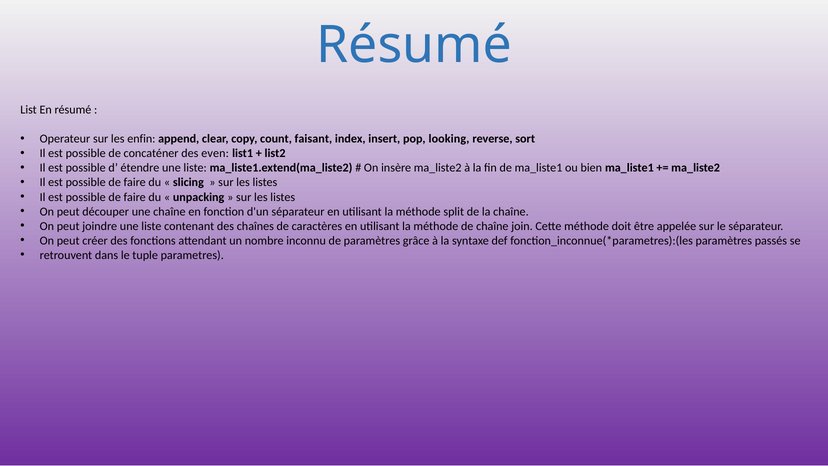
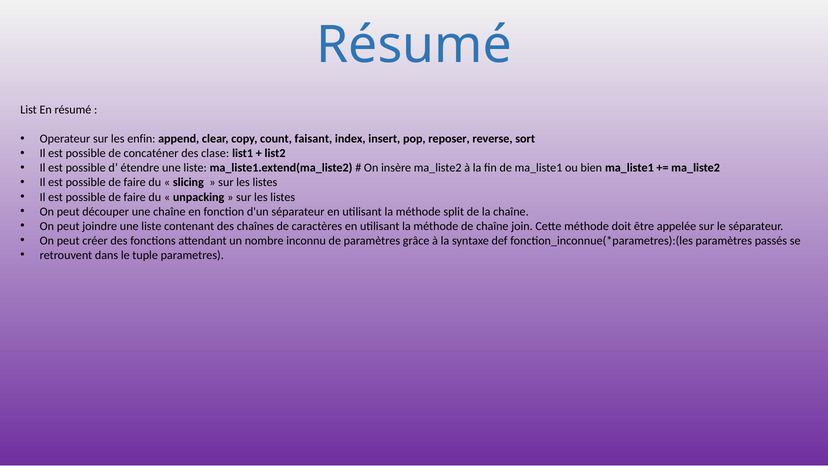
looking: looking -> reposer (449, 139)
even: even -> clase (215, 153)
